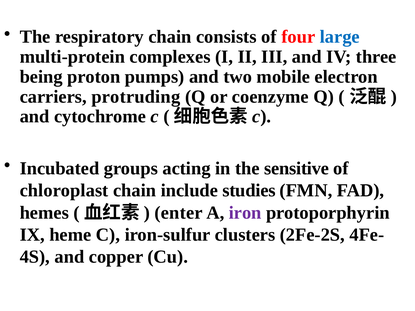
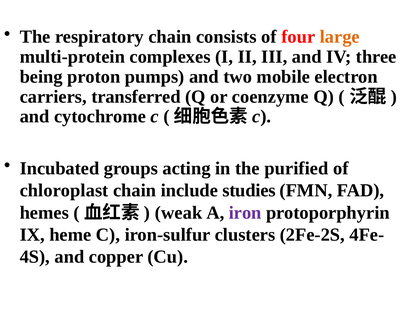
large colour: blue -> orange (340, 37)
protruding: protruding -> transferred (136, 97)
sensitive: sensitive -> purified (296, 169)
enter: enter -> weak (179, 213)
